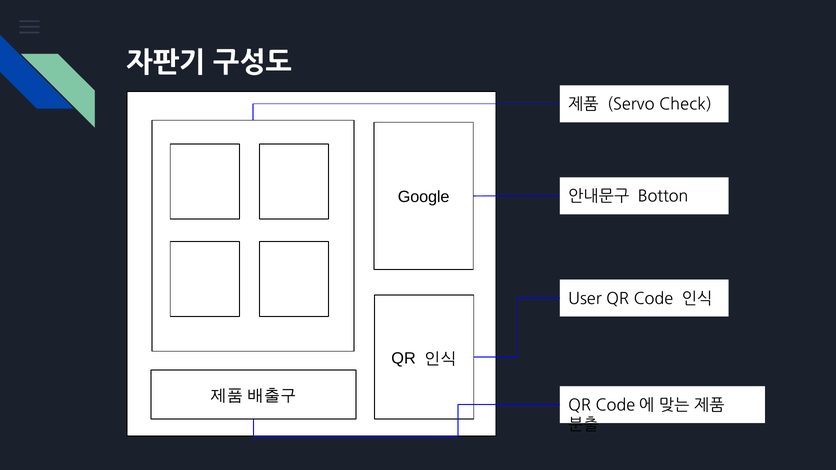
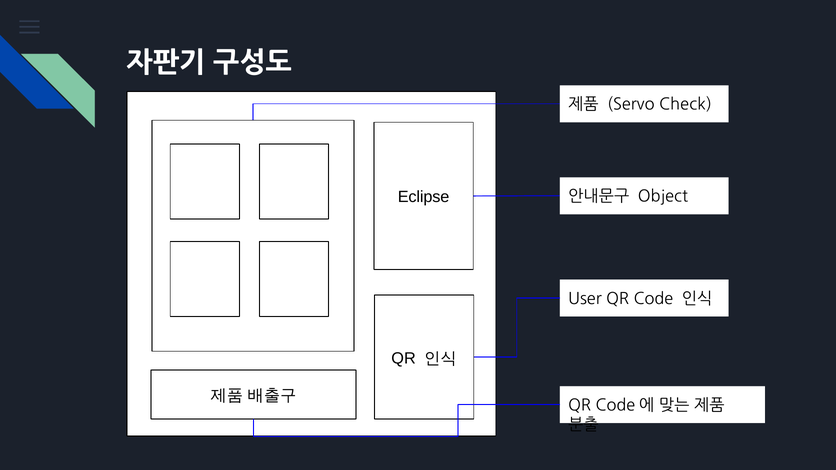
Botton: Botton -> Object (663, 197)
Google: Google -> Eclipse (424, 197)
